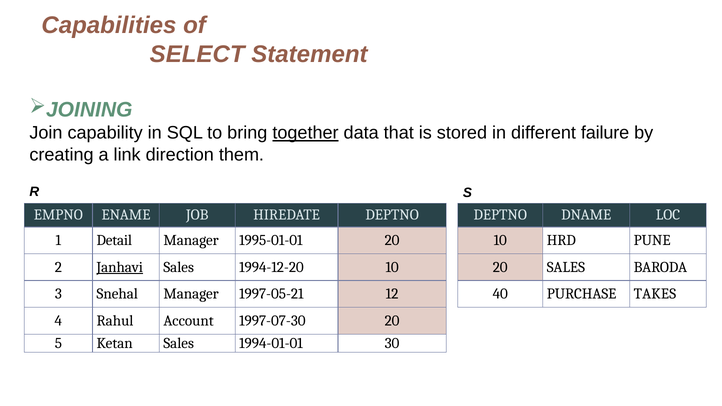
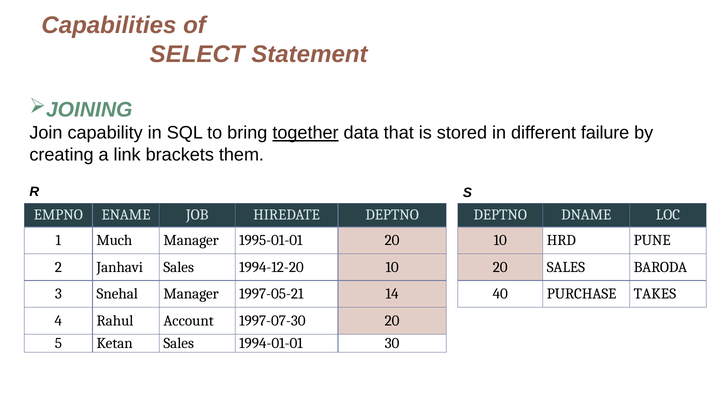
direction: direction -> brackets (180, 155)
Detail: Detail -> Much (114, 240)
Janhavi underline: present -> none (120, 267)
12: 12 -> 14 (392, 294)
